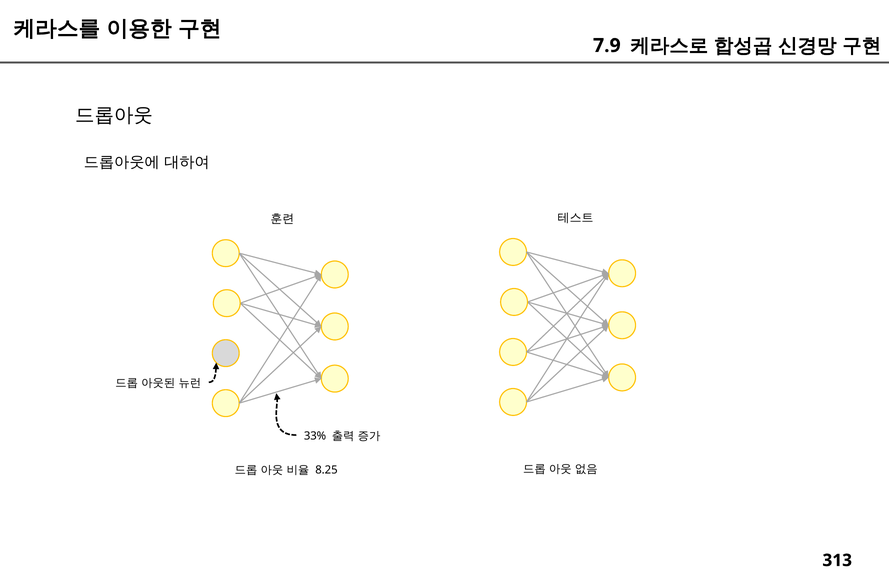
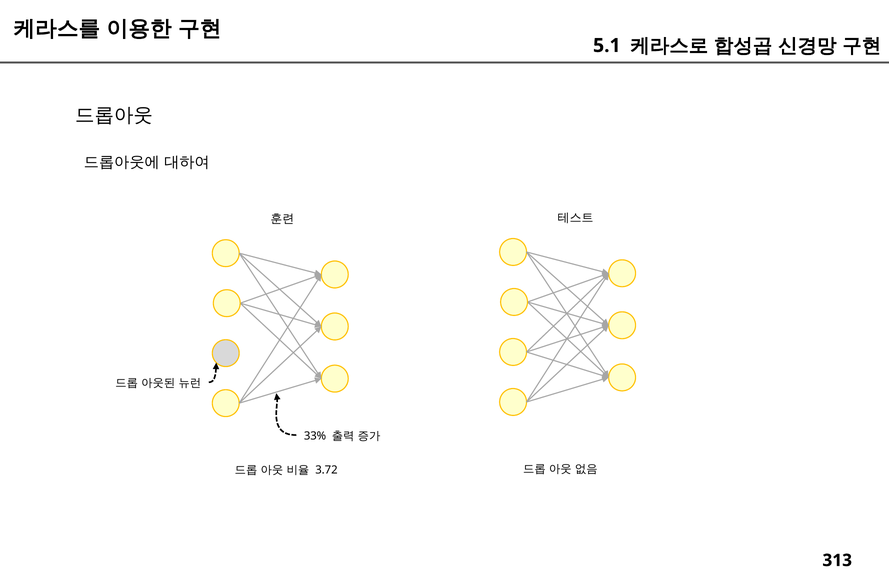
7.9: 7.9 -> 5.1 (607, 46)
8.25: 8.25 -> 3.72 (326, 470)
